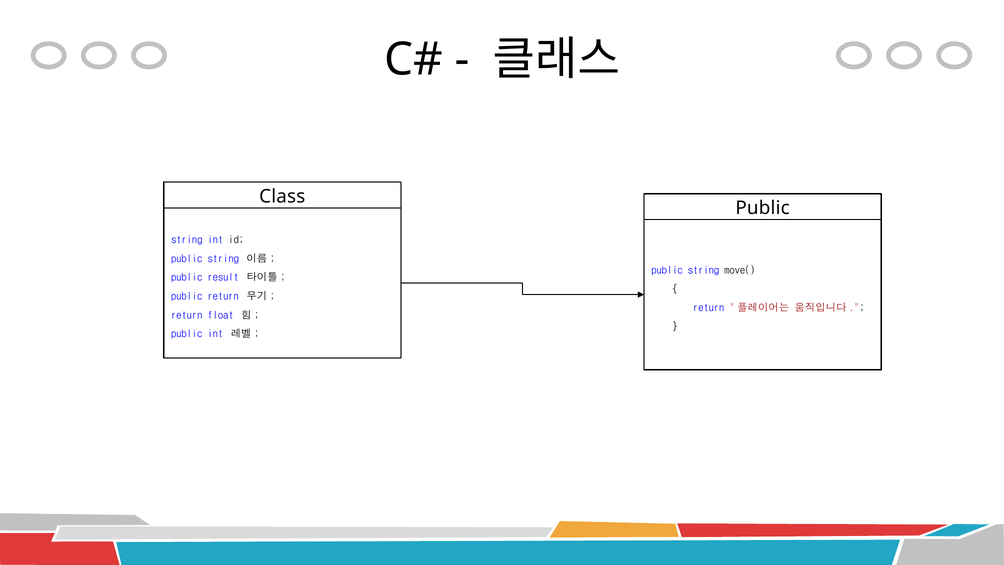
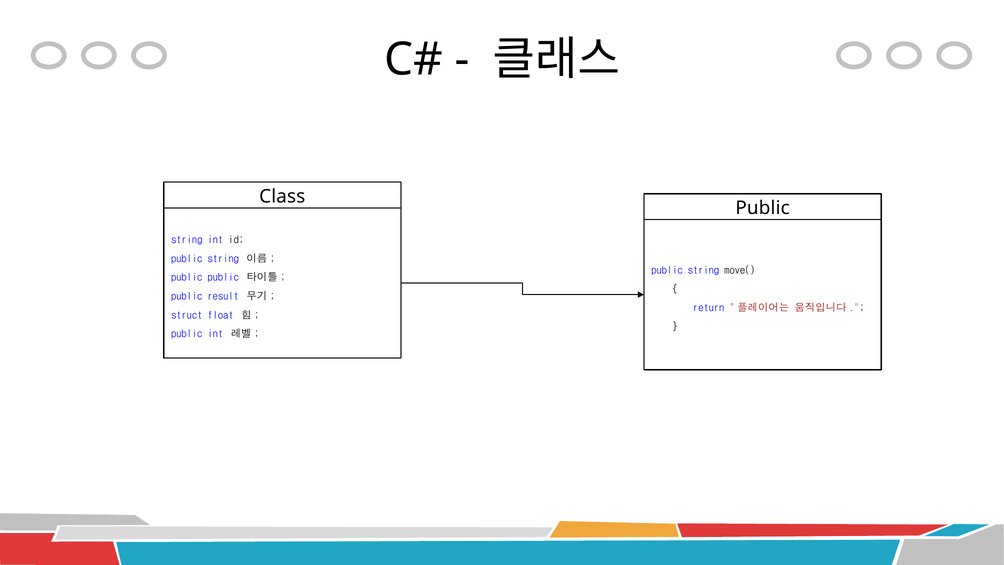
public result: result -> public (223, 277)
public return: return -> result (223, 296)
return: return -> struct (187, 315)
